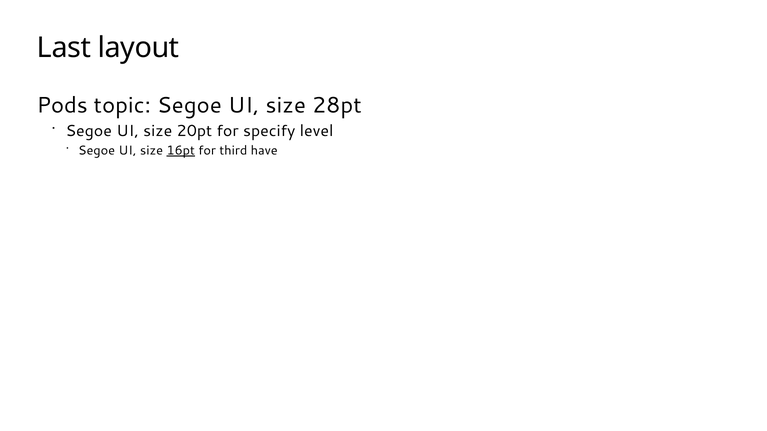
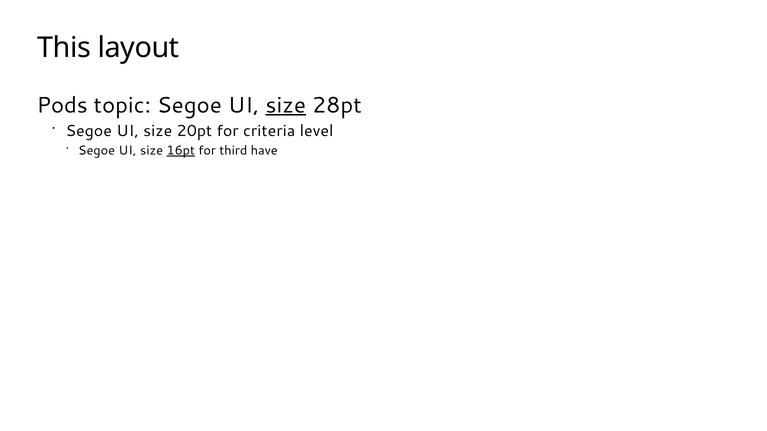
Last: Last -> This (64, 48)
size underline: none -> present (286, 105)
specify: specify -> criteria (269, 131)
